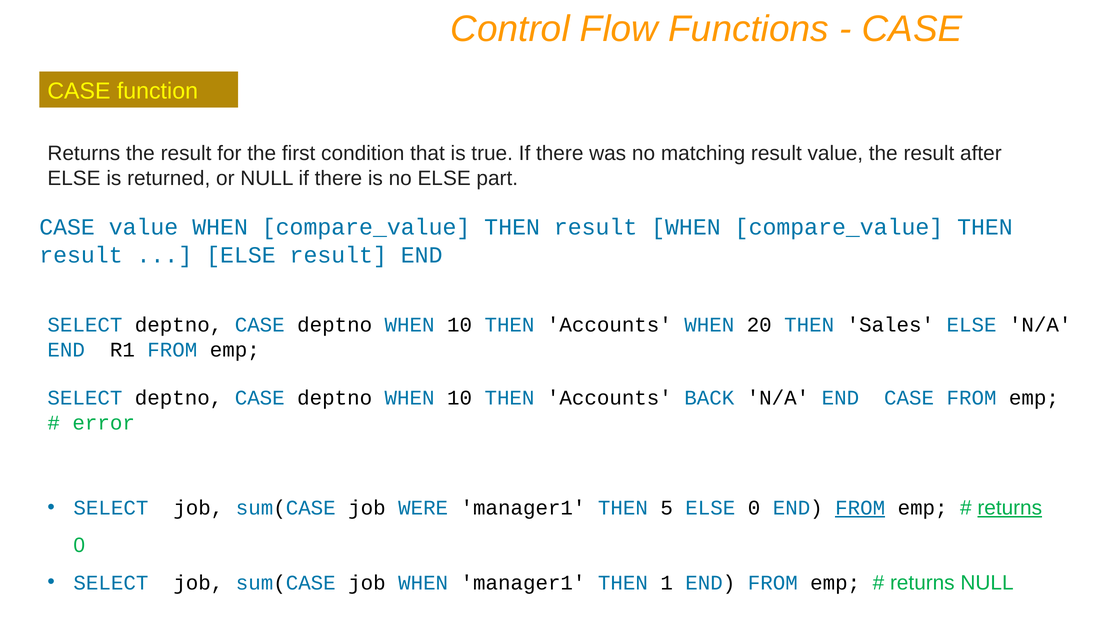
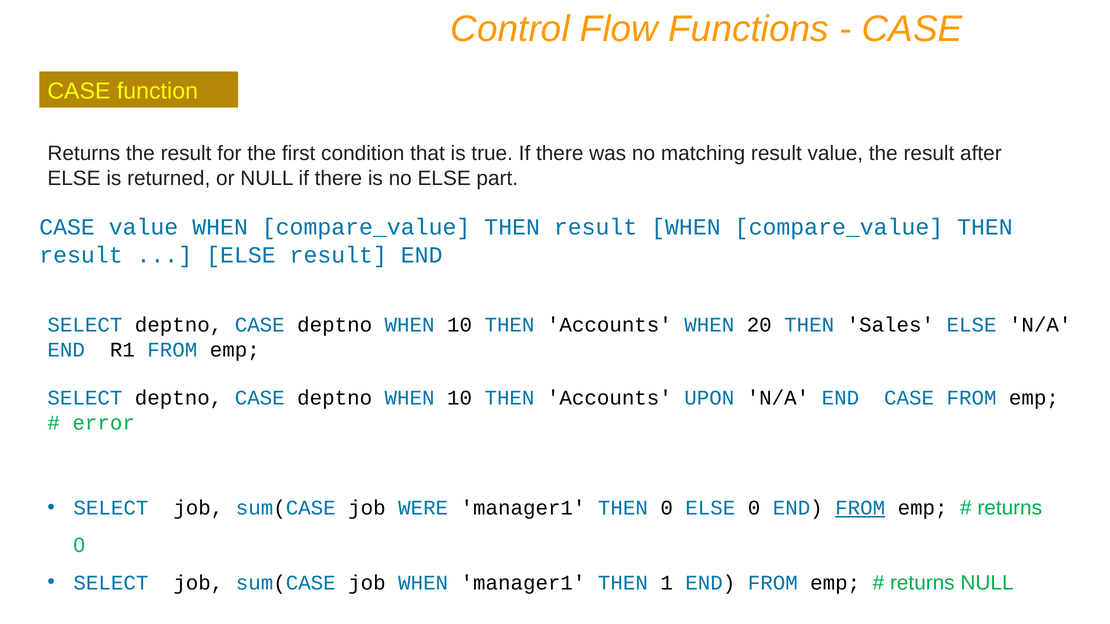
BACK: BACK -> UPON (709, 398)
THEN 5: 5 -> 0 (667, 508)
returns underline: present -> none (1010, 508)
